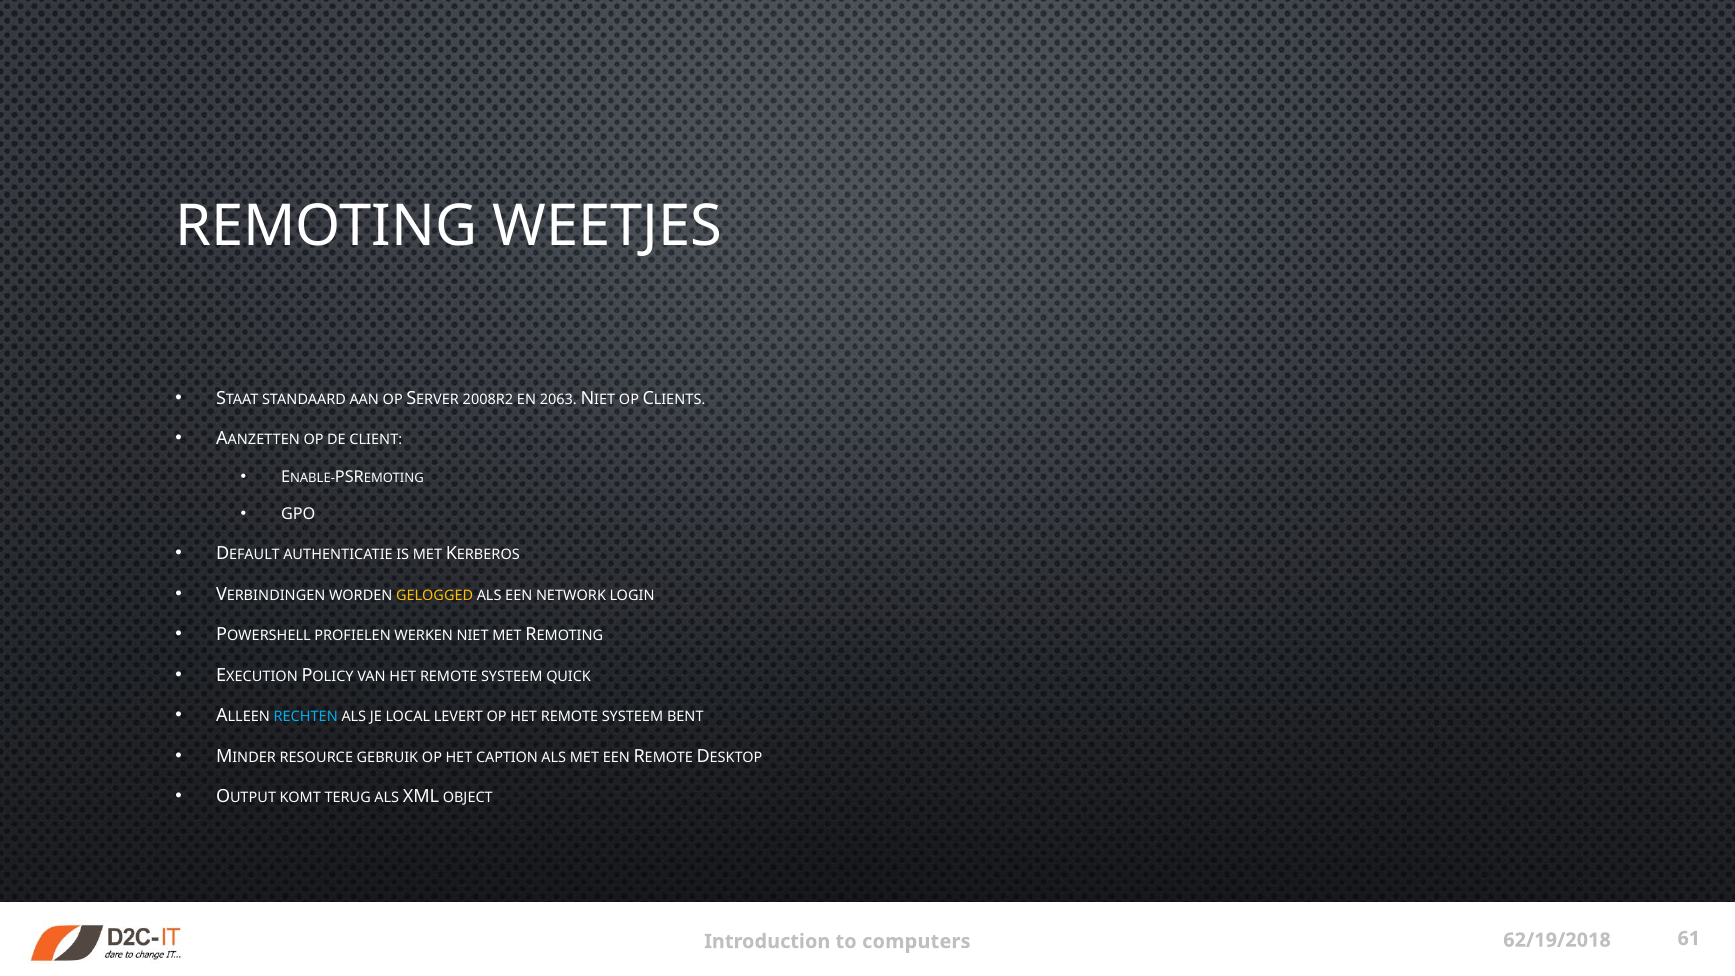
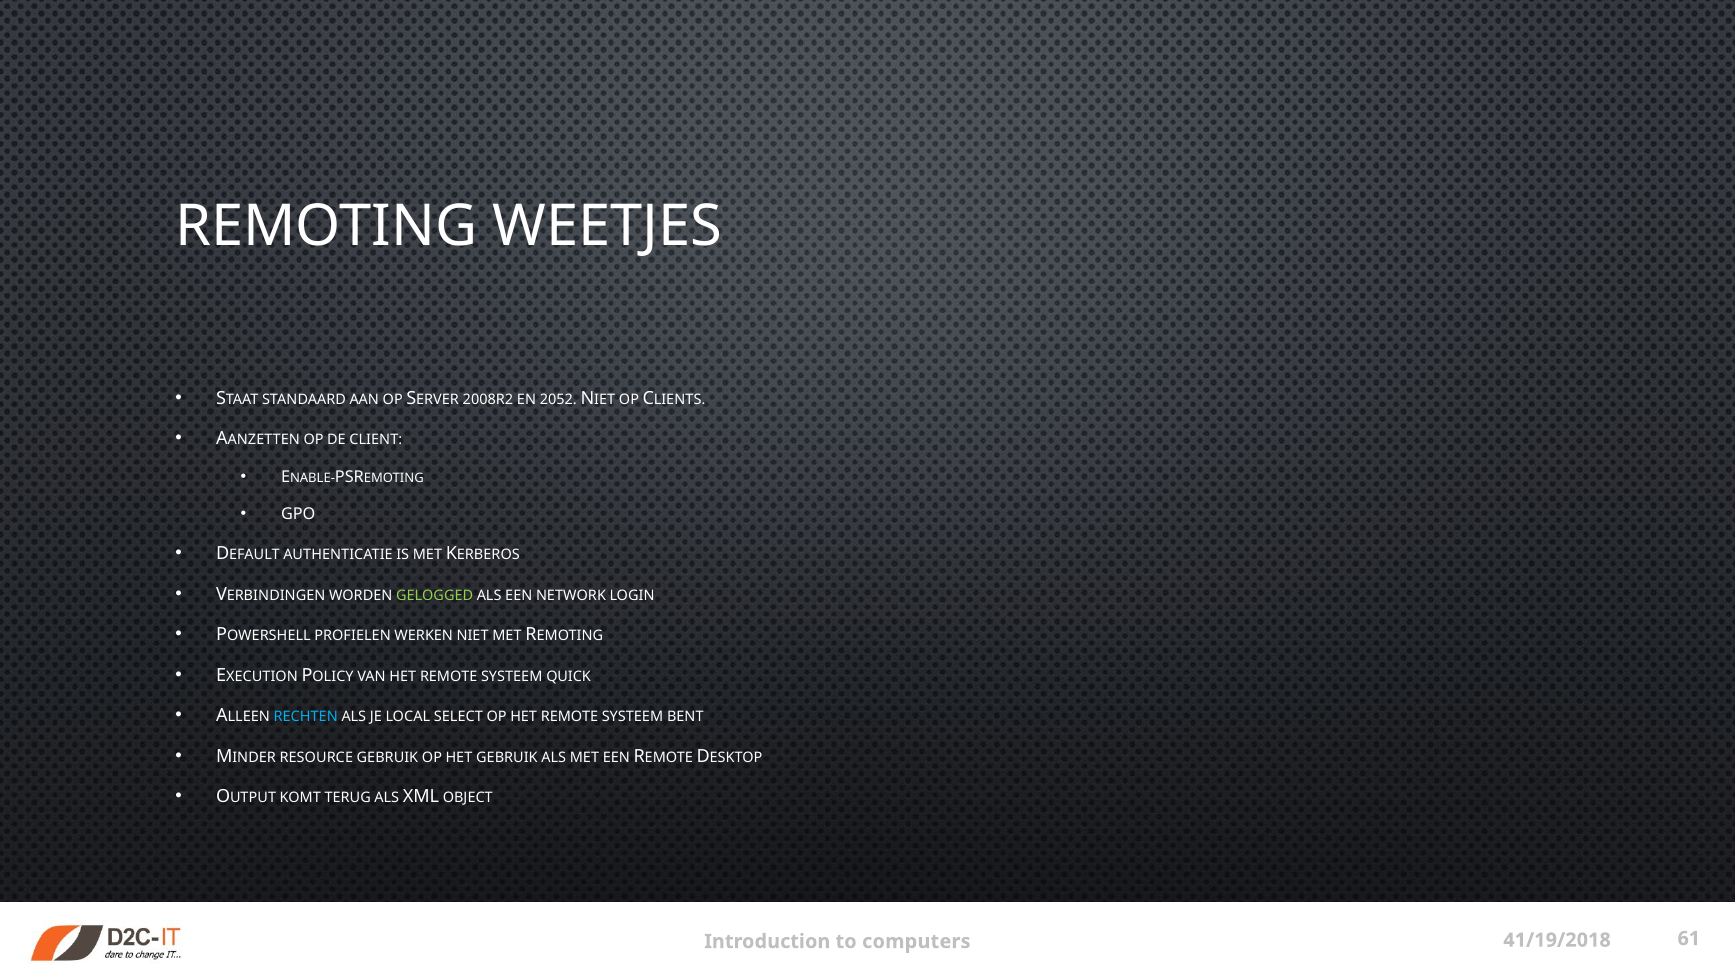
2063: 2063 -> 2052 (558, 399)
GELOGGED colour: yellow -> light green (435, 595)
LEVERT: LEVERT -> SELECT (458, 717)
HET CAPTION: CAPTION -> GEBRUIK (507, 758)
62/19/2018: 62/19/2018 -> 41/19/2018 (1557, 940)
